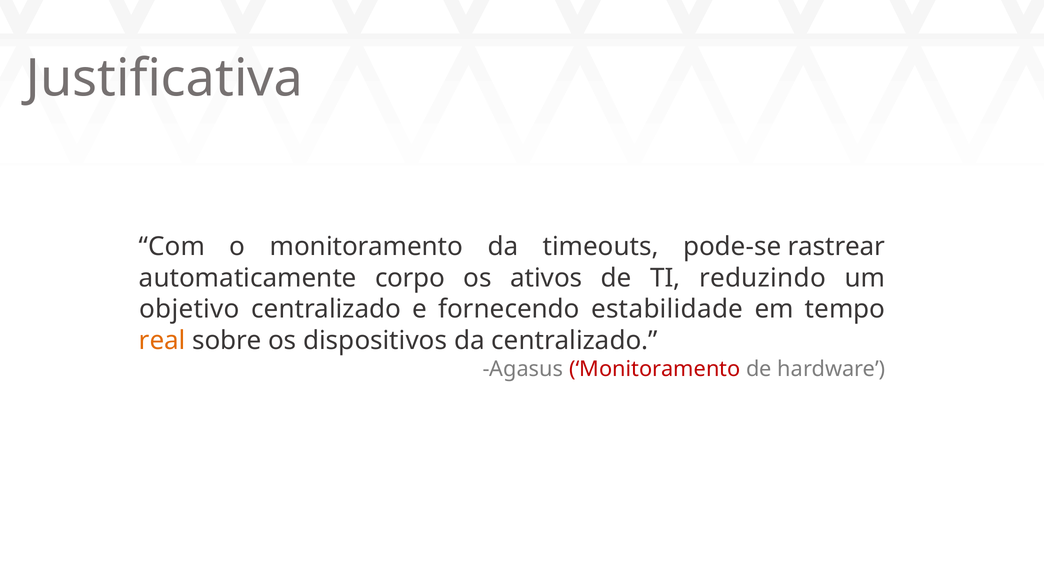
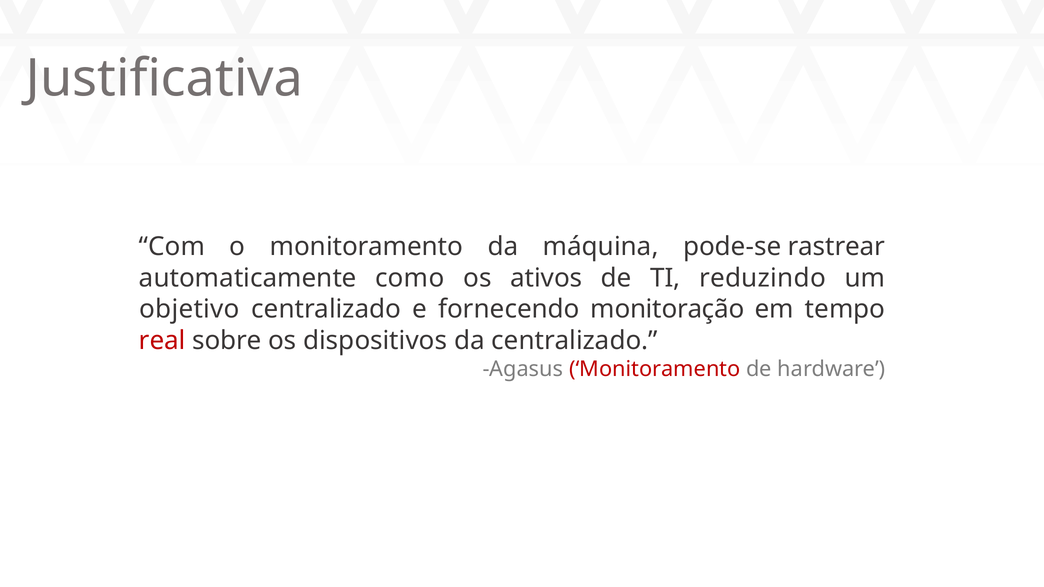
timeouts: timeouts -> máquina (601, 247)
corpo: corpo -> como (410, 278)
estabilidade: estabilidade -> monitoração (667, 309)
real colour: orange -> red (162, 341)
